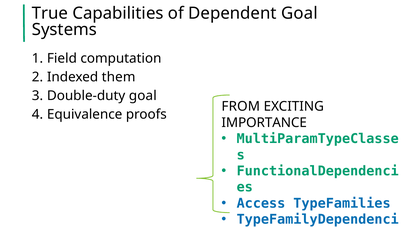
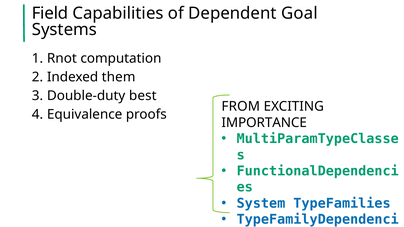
True: True -> Field (50, 13)
Field: Field -> Rnot (62, 58)
Double-duty goal: goal -> best (143, 96)
Access: Access -> System (261, 204)
